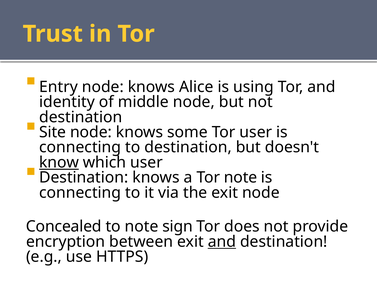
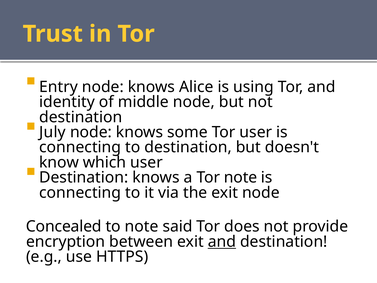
Site: Site -> July (52, 132)
know underline: present -> none (59, 162)
sign: sign -> said (177, 226)
